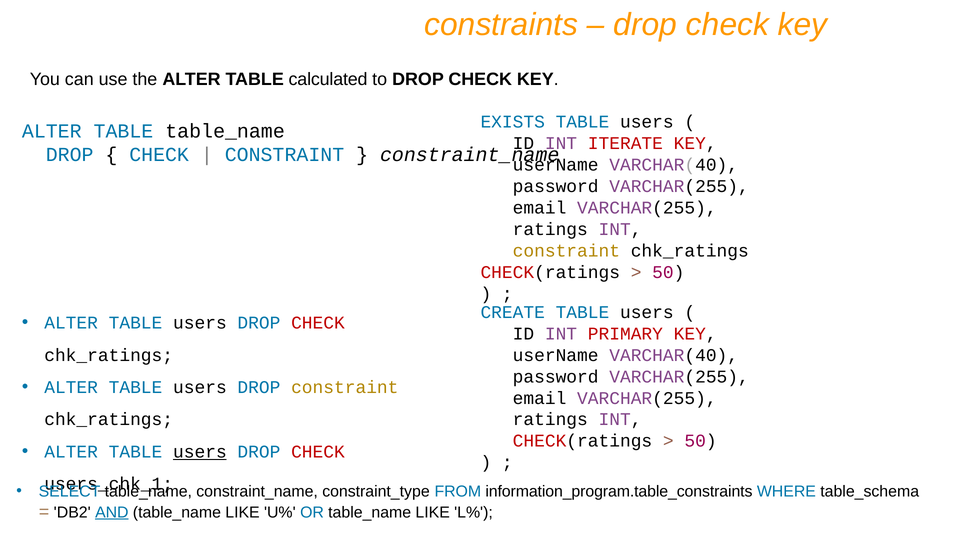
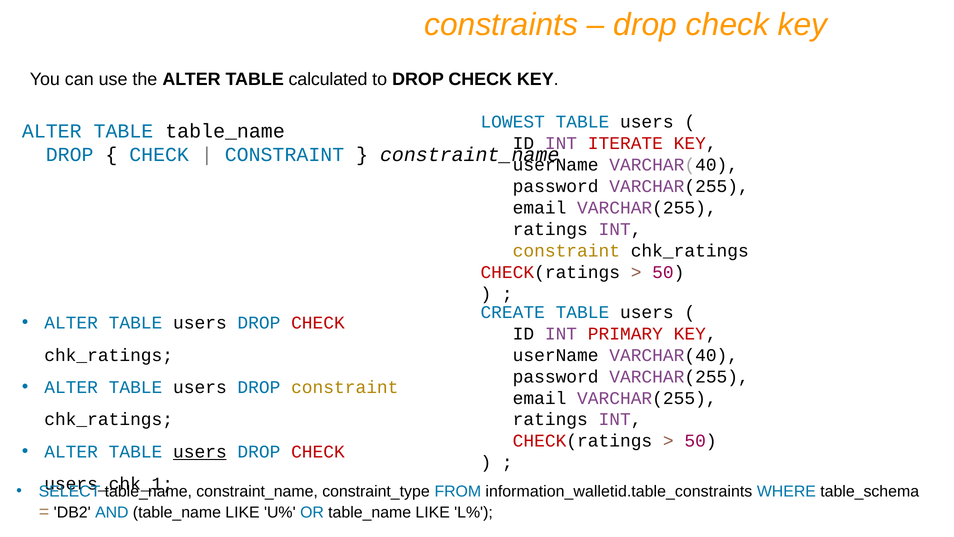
EXISTS: EXISTS -> LOWEST (513, 122)
information_program.table_constraints: information_program.table_constraints -> information_walletid.table_constraints (619, 491)
AND underline: present -> none (112, 512)
